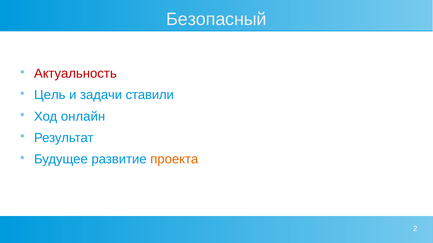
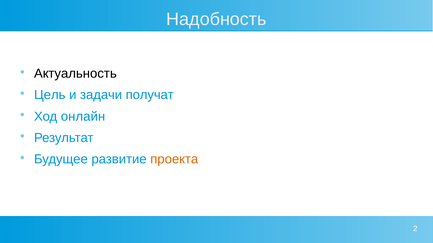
Безопасный: Безопасный -> Надобность (216, 19)
Актуальность colour: red -> black (75, 74)
ставили: ставили -> получат (150, 95)
